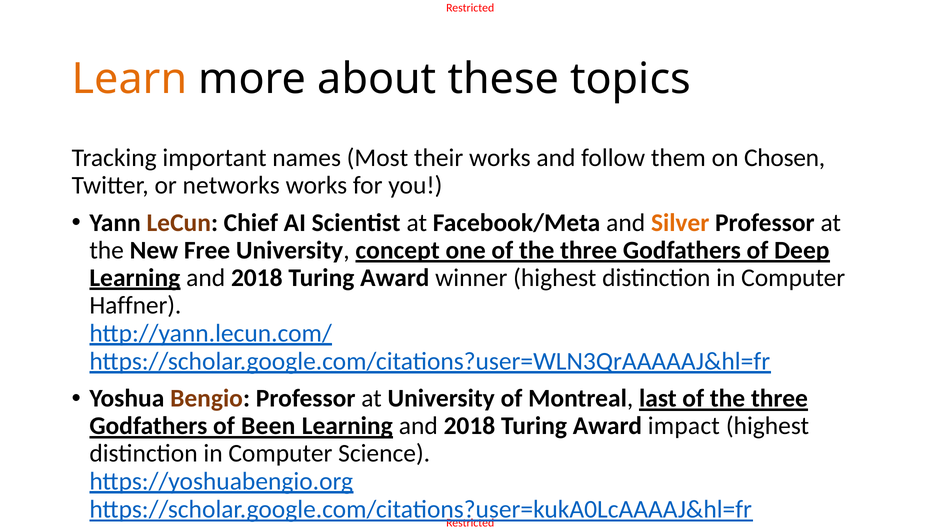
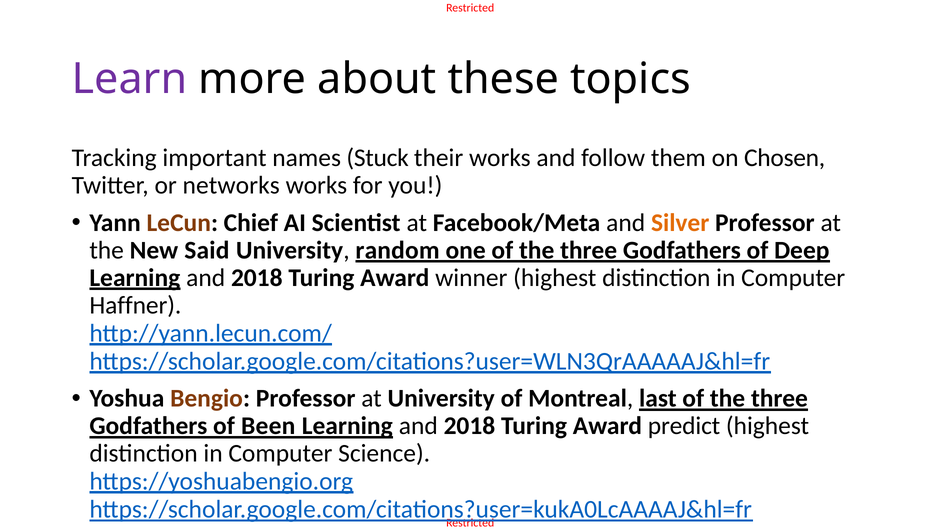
Learn colour: orange -> purple (130, 79)
Most: Most -> Stuck (378, 158)
Free: Free -> Said (207, 250)
concept: concept -> random (398, 250)
impact: impact -> predict (684, 426)
